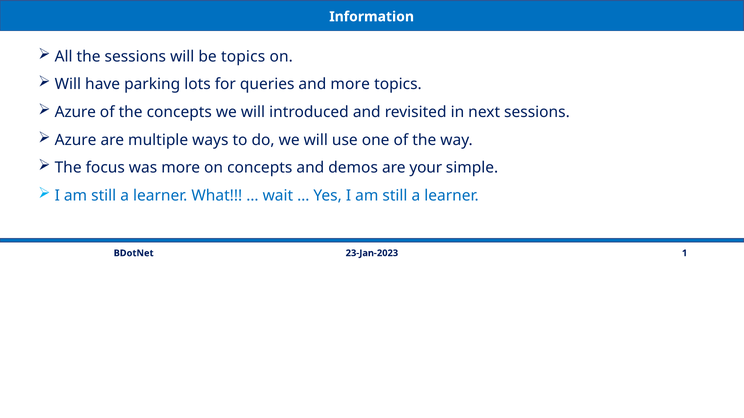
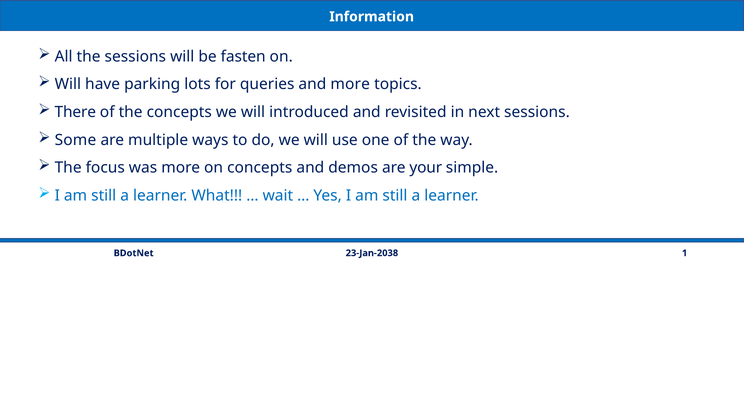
be topics: topics -> fasten (243, 56)
Azure: Azure -> There (75, 112)
Azure: Azure -> Some (75, 140)
23-Jan-2023: 23-Jan-2023 -> 23-Jan-2038 (372, 253)
